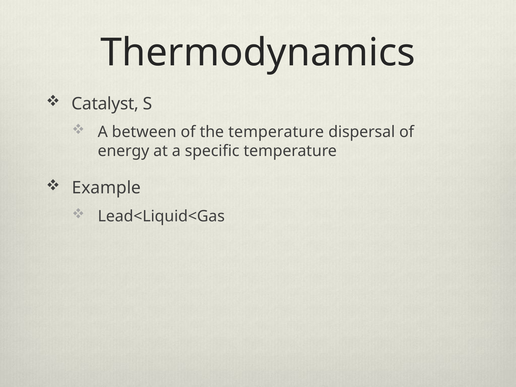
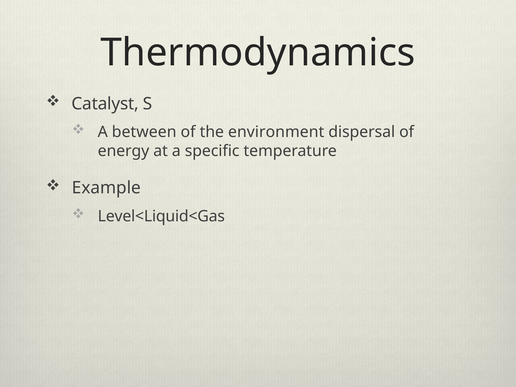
the temperature: temperature -> environment (276, 132)
Lead<Liquid<Gas: Lead<Liquid<Gas -> Level<Liquid<Gas (161, 216)
